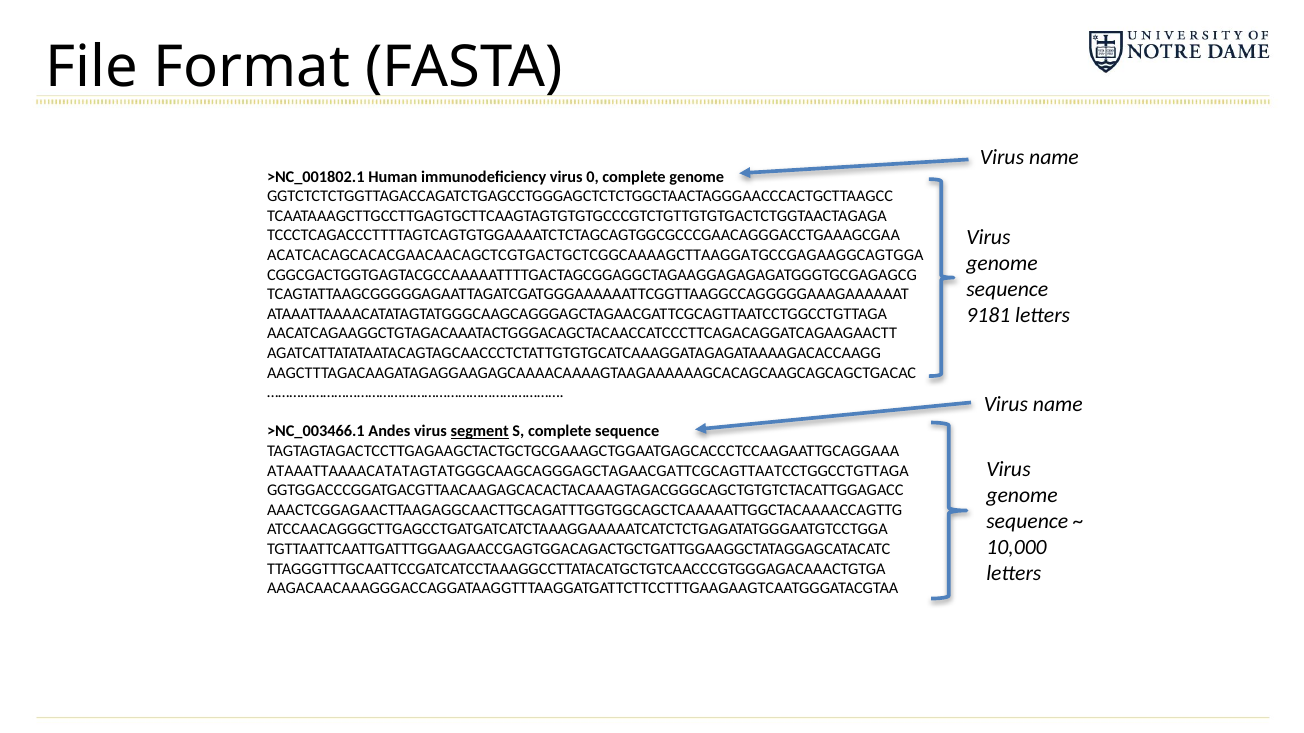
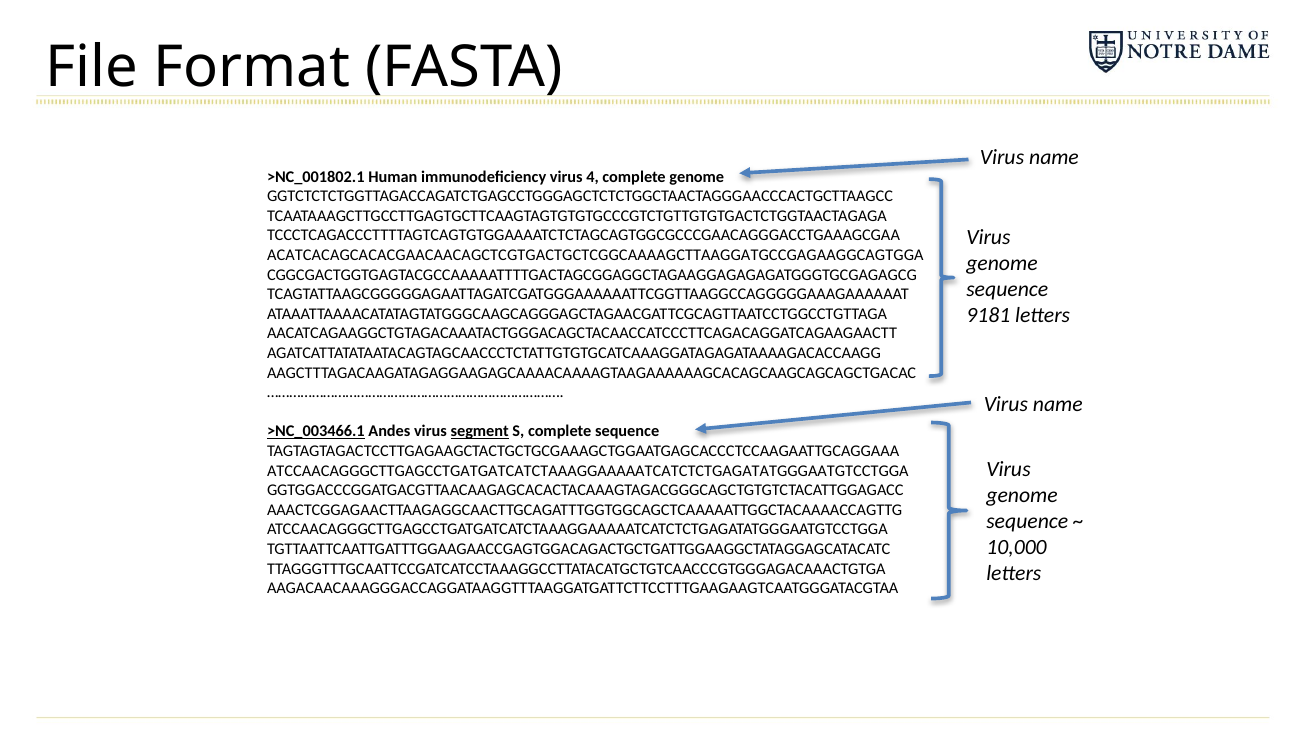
0: 0 -> 4 (593, 177)
>NC_003466.1 underline: none -> present (316, 432)
ATAAATTAAAACATATAGTATGGGCAAGCAGGGAGCTAGAACGATTCGCAGTTAATCCTGGCCTGTTAGA: ATAAATTAAAACATATAGTATGGGCAAGCAGGGAGCTAGAACGATTCGCAGTTAATCCTGGCCTGTTAGA -> ATCCAACAGGGCTTGAGCCTGATGATCATCTAAAGGAAAAATCATCTCTGAGATATGGGAATGTCCTGGA (588, 471)
